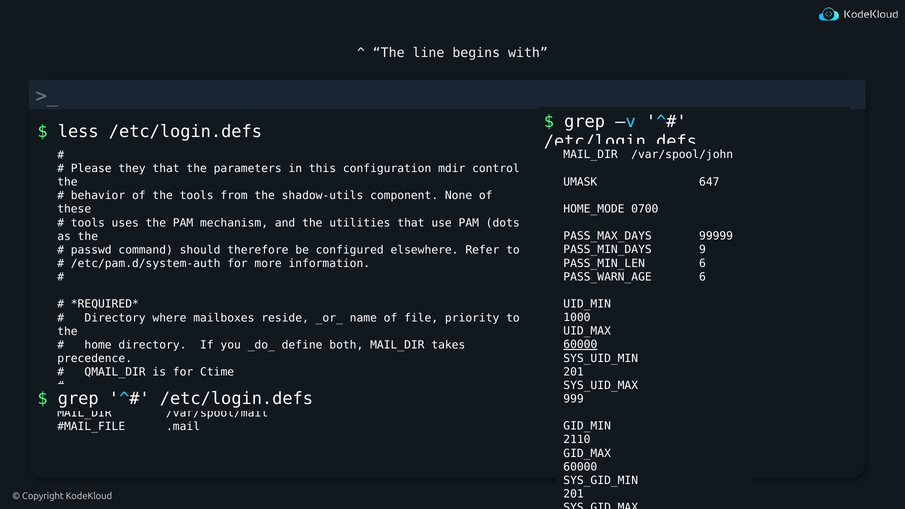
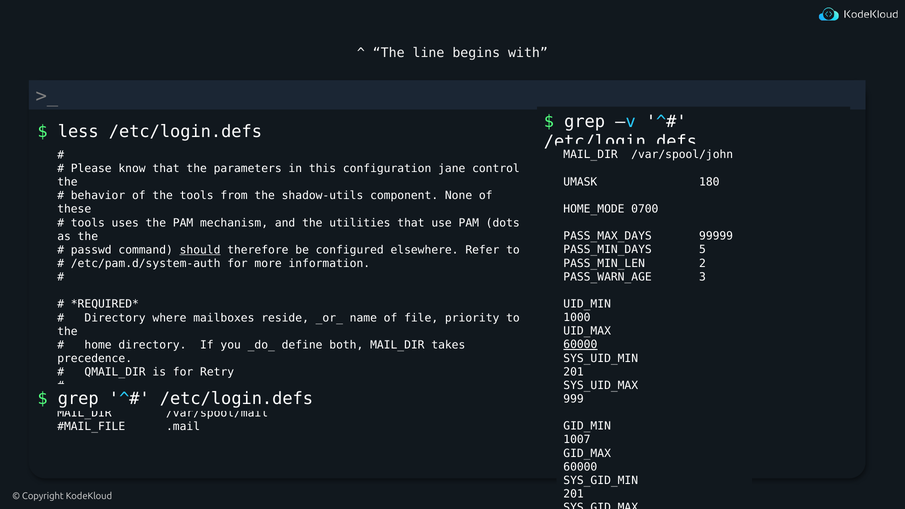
they: they -> know (132, 169)
mdir: mdir -> jane (452, 169)
647: 647 -> 180 (709, 182)
9: 9 -> 5 (703, 250)
should underline: none -> present (200, 250)
PASS_MIN_LEN 6: 6 -> 2 (703, 263)
PASS_WARN_AGE 6: 6 -> 3 (703, 277)
Ctime: Ctime -> Retry (217, 372)
2110: 2110 -> 1007 (577, 440)
